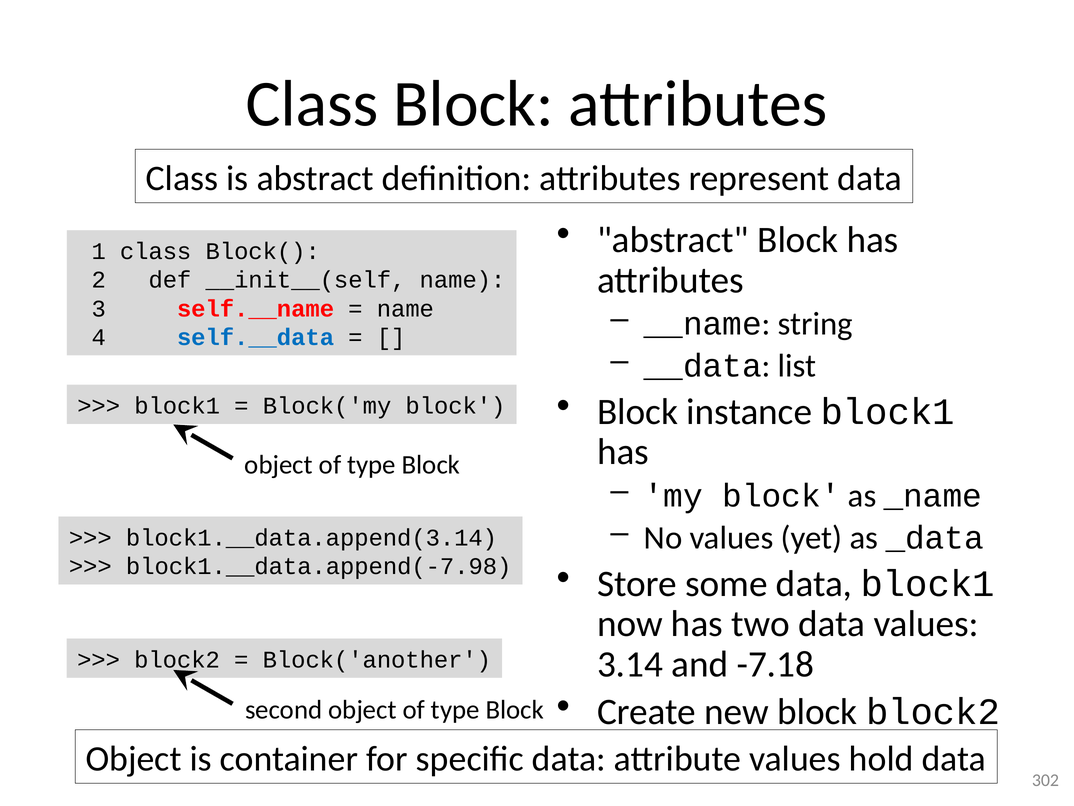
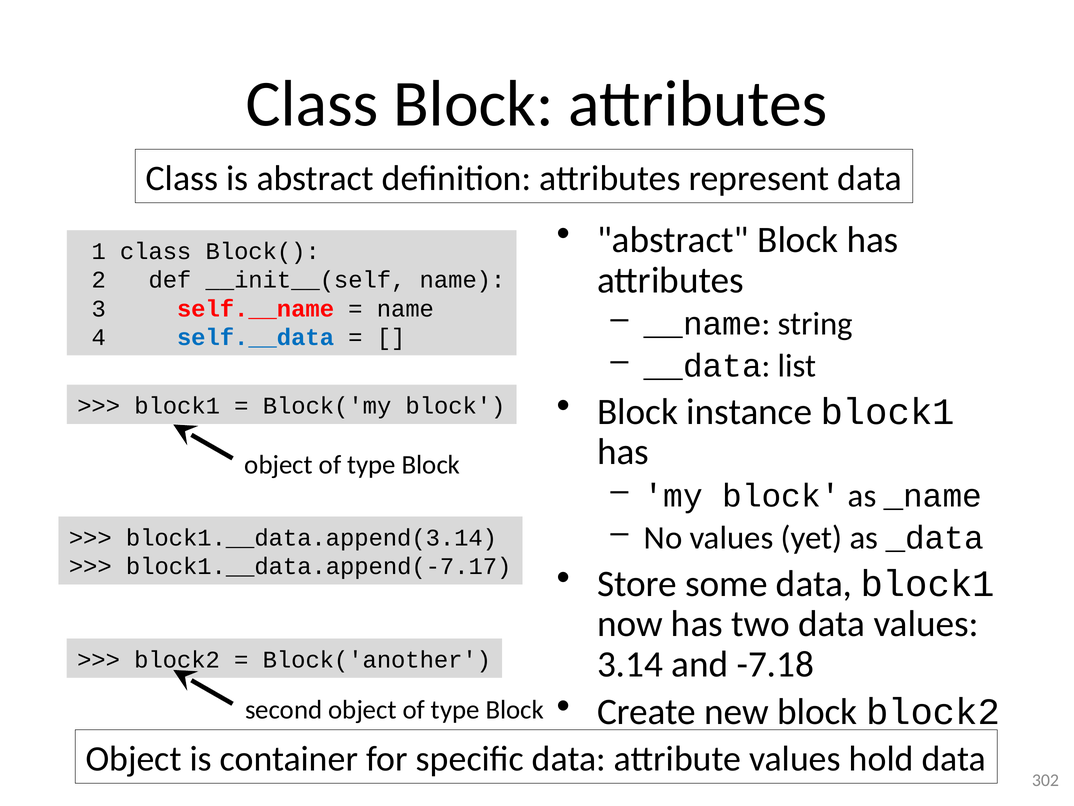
block1.__data.append(-7.98: block1.__data.append(-7.98 -> block1.__data.append(-7.17 (319, 566)
